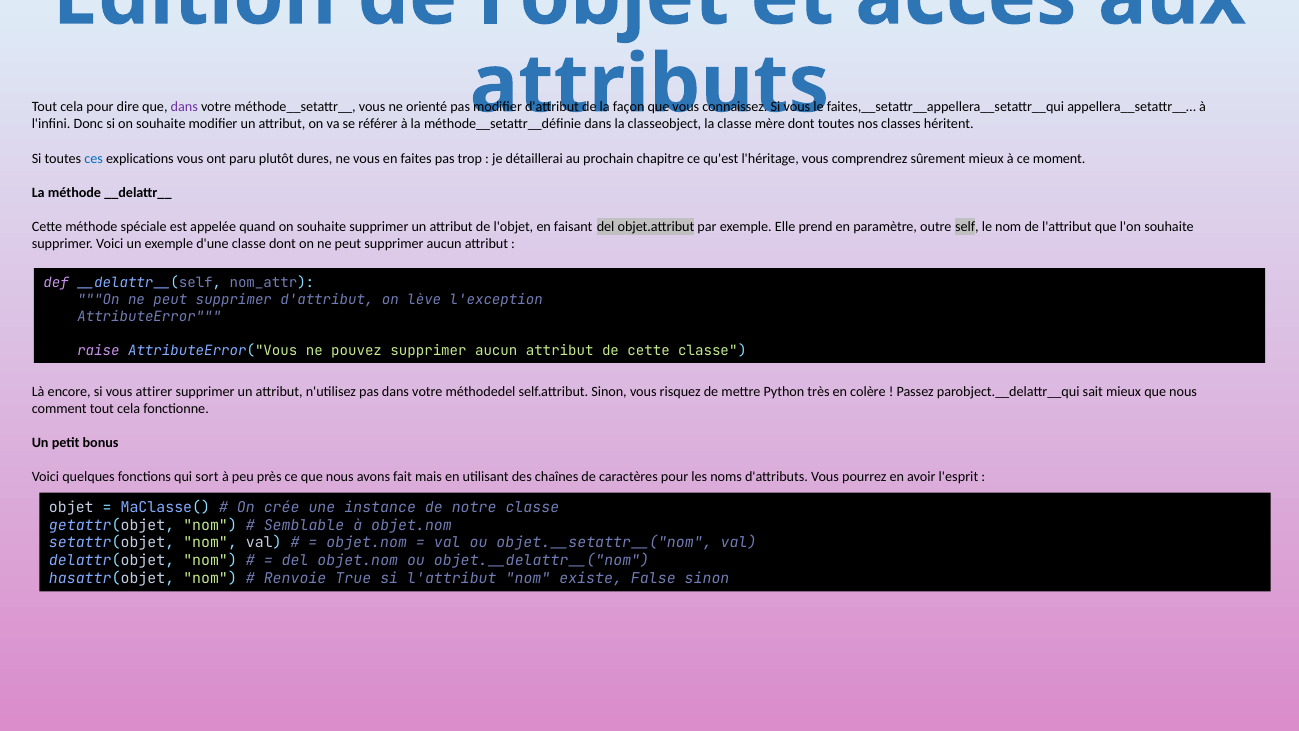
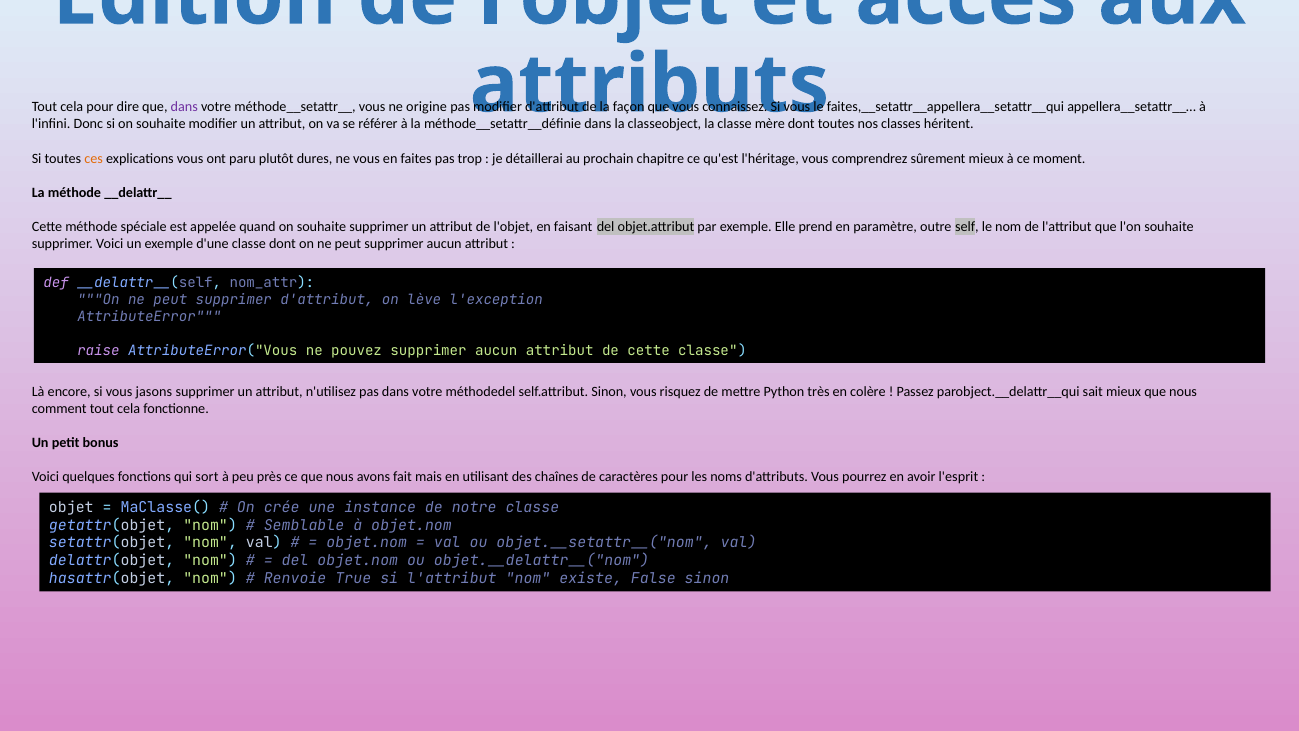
orienté: orienté -> origine (427, 107)
ces colour: blue -> orange (94, 158)
attirer: attirer -> jasons (154, 392)
